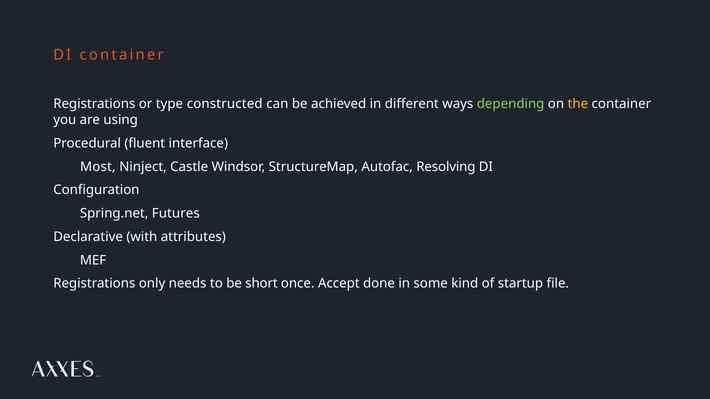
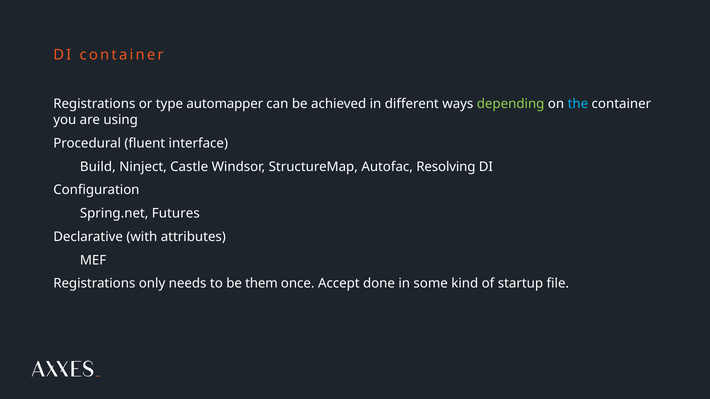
constructed: constructed -> automapper (225, 104)
the colour: yellow -> light blue (578, 104)
Most: Most -> Build (98, 167)
short: short -> them (261, 284)
